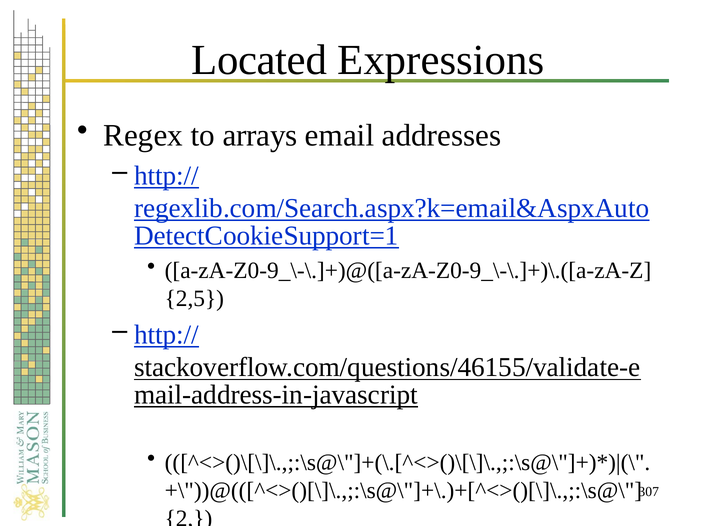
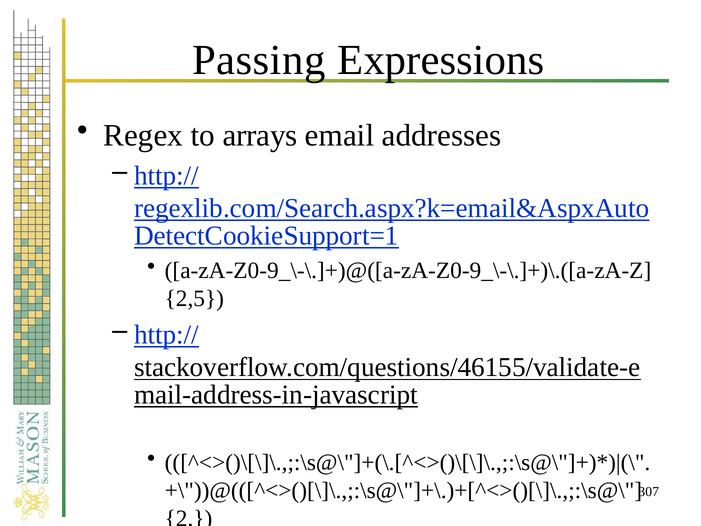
Located: Located -> Passing (259, 60)
